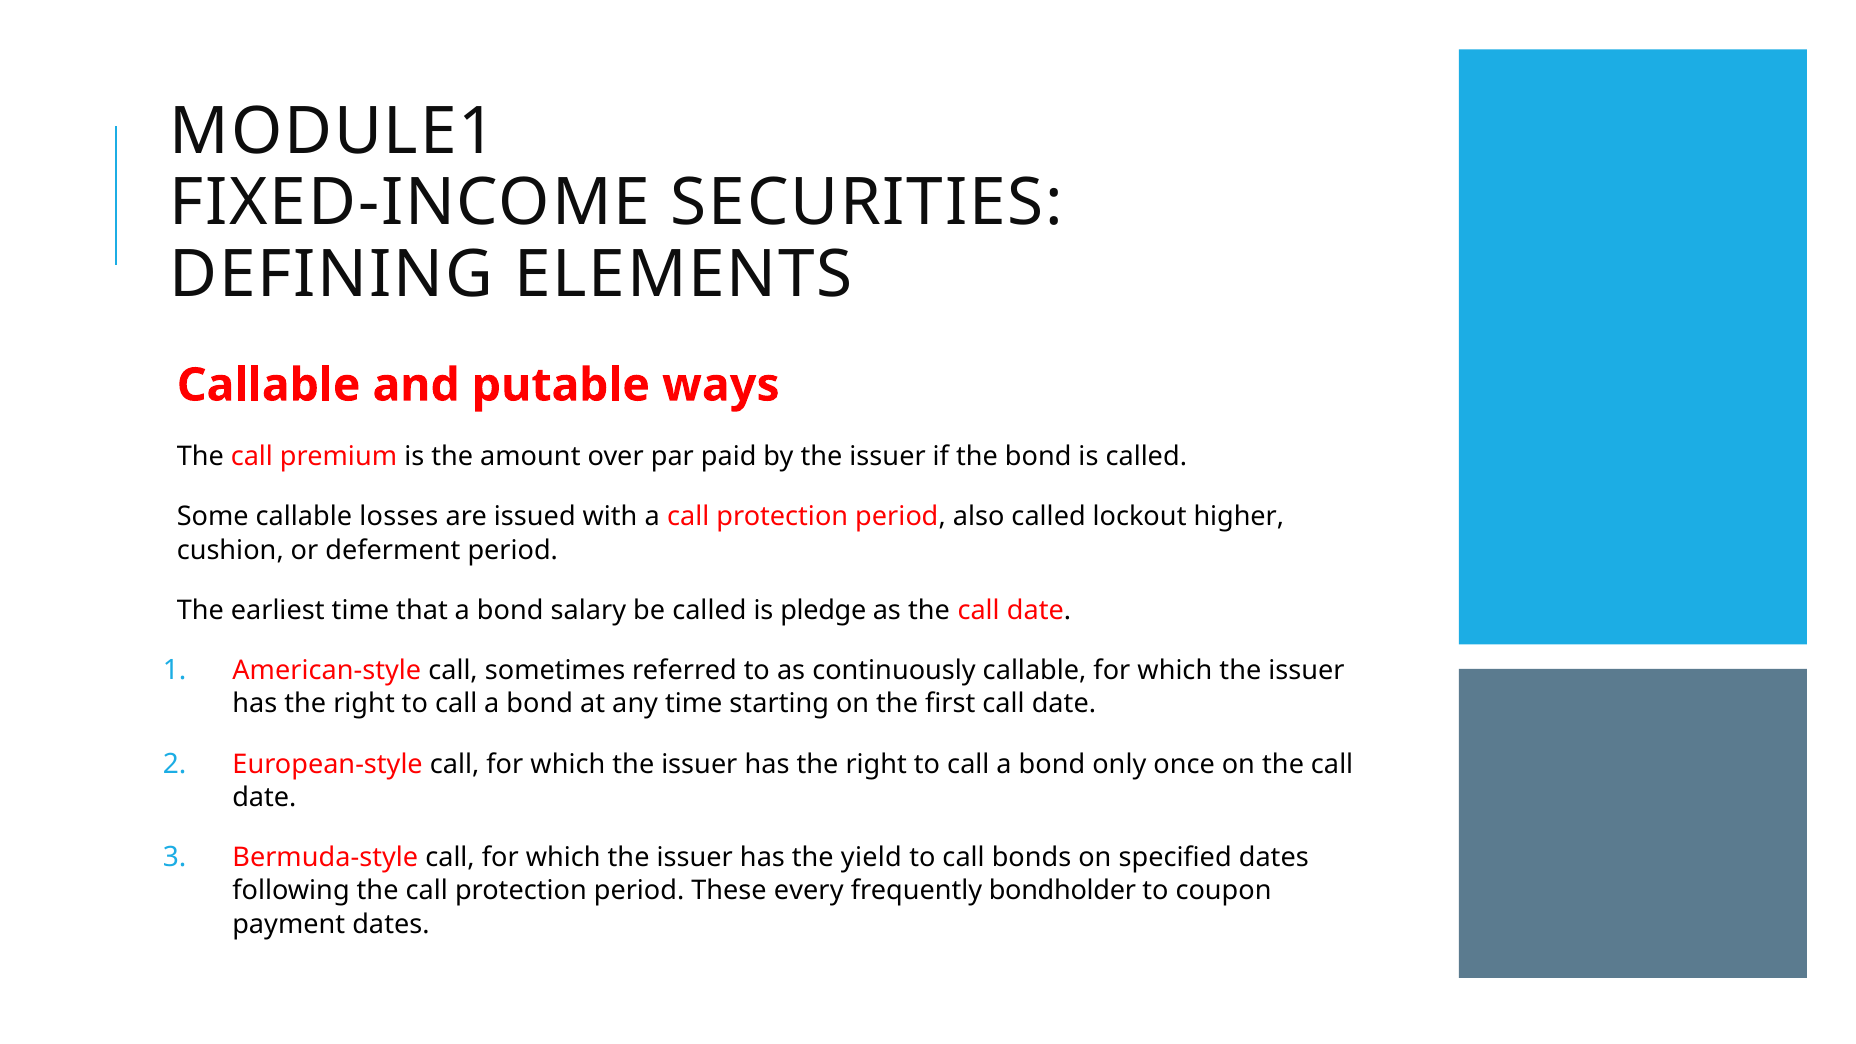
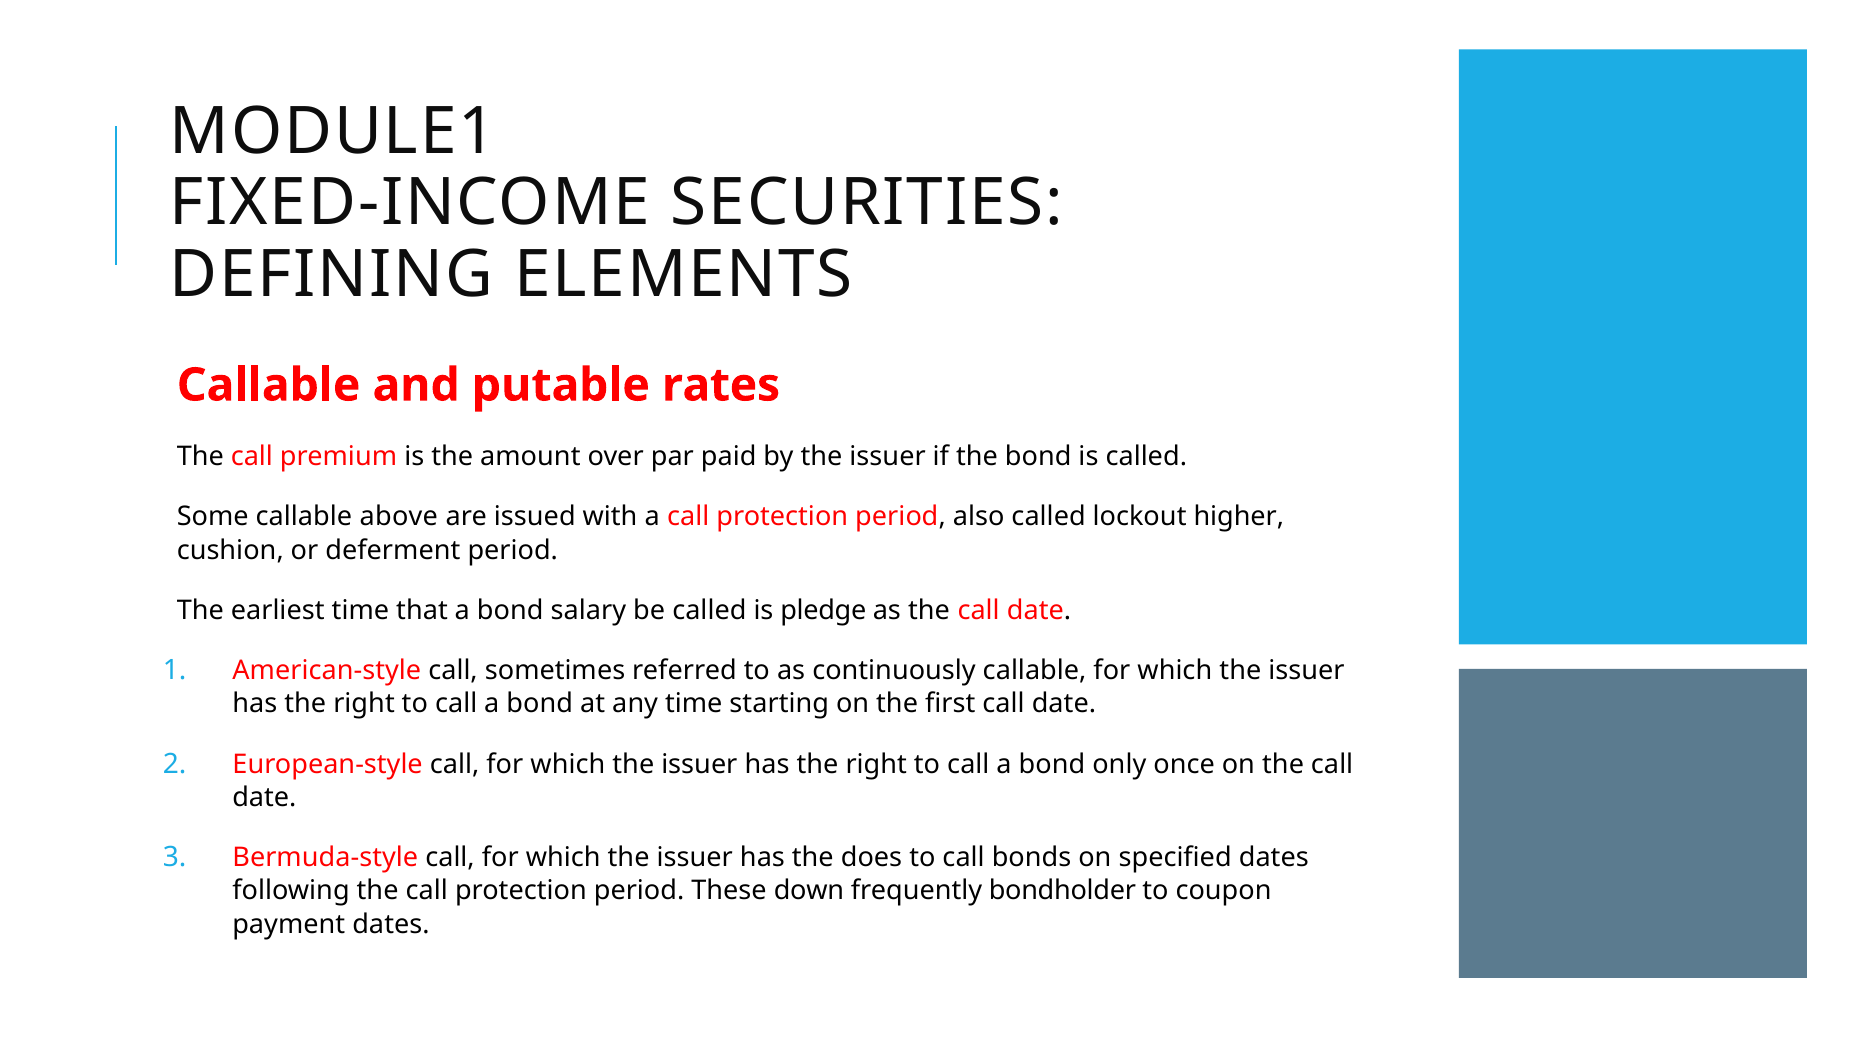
ways: ways -> rates (721, 385)
losses: losses -> above (399, 517)
yield: yield -> does (871, 858)
every: every -> down (809, 891)
